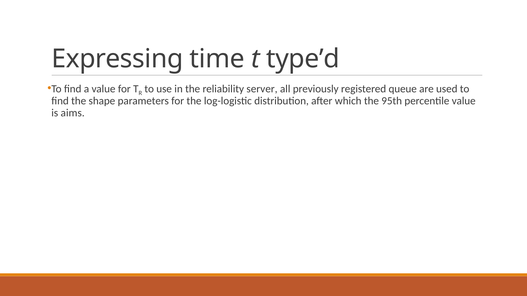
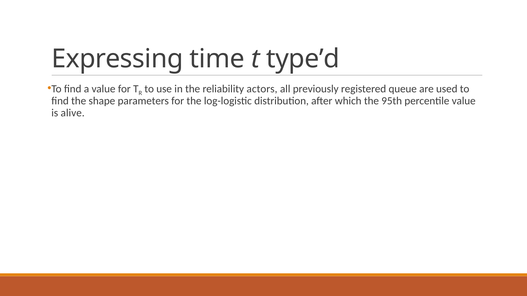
server: server -> actors (262, 89)
aims: aims -> alive (73, 113)
